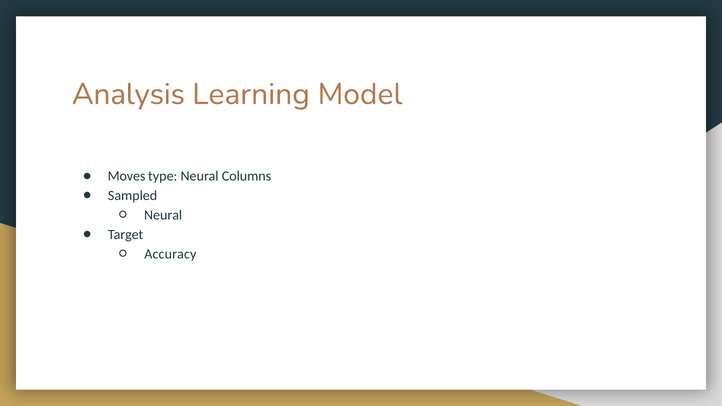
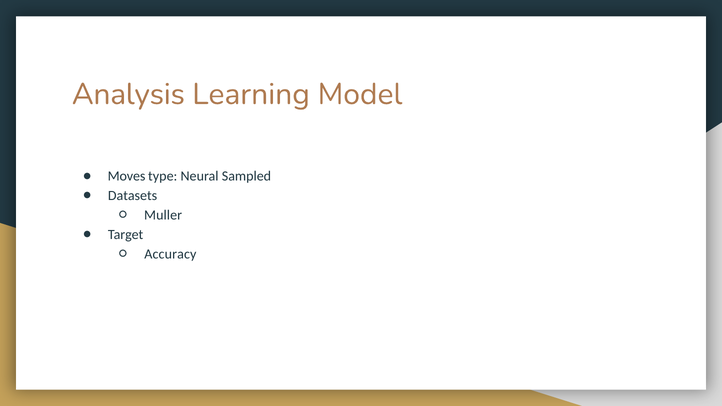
Columns: Columns -> Sampled (246, 176)
Sampled: Sampled -> Datasets (133, 196)
Neural: Neural -> Muller (163, 215)
